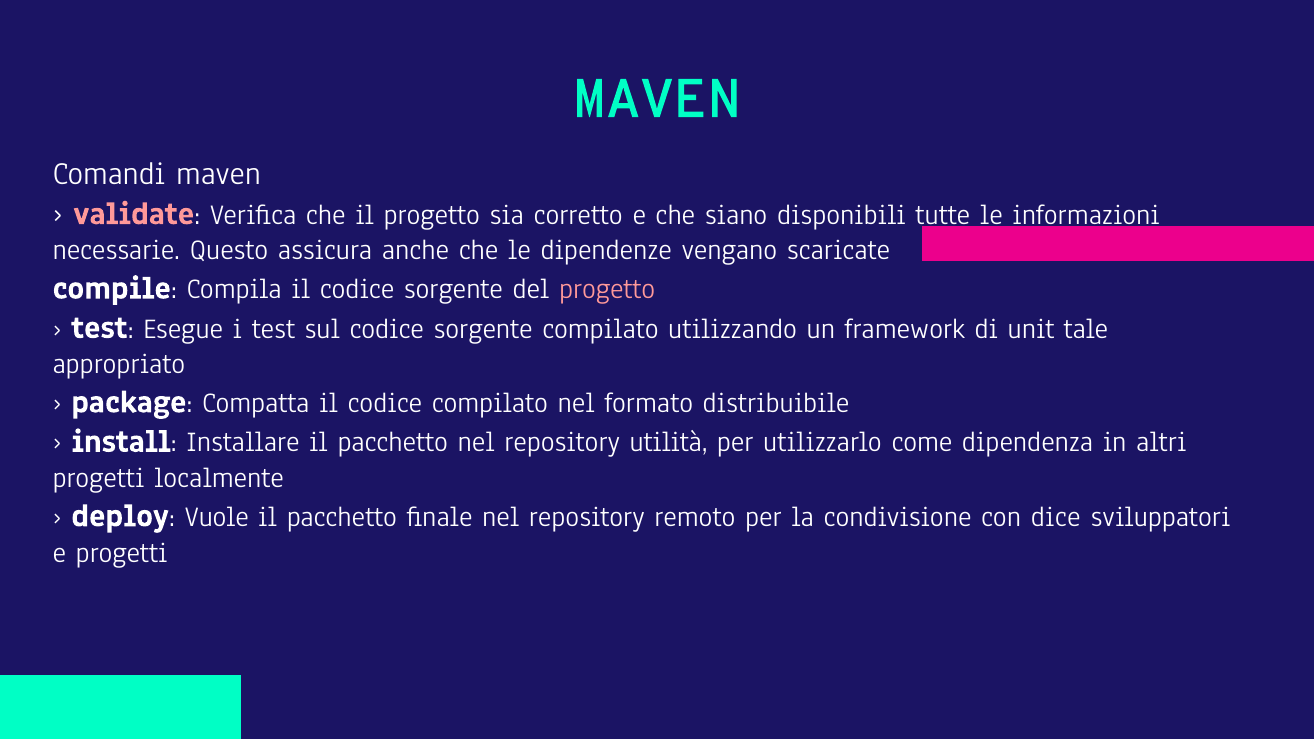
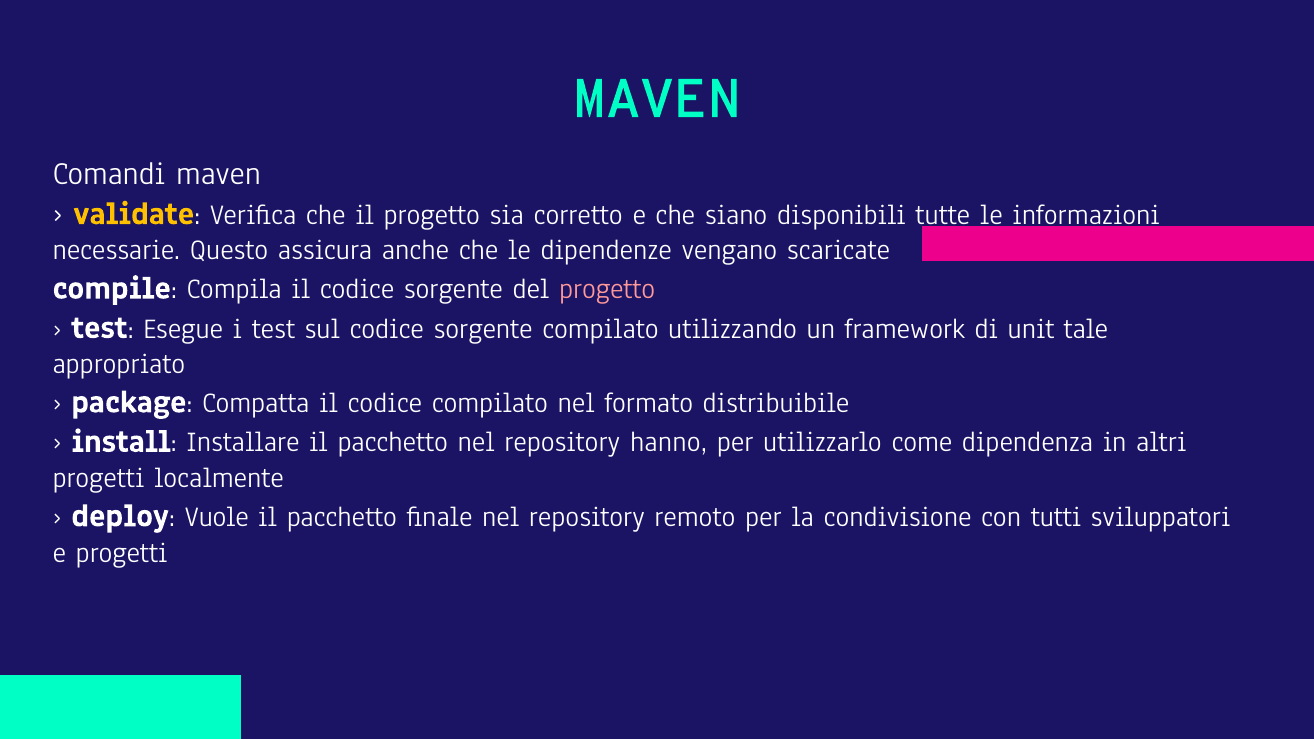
validate colour: pink -> yellow (134, 213)
utilità: utilità -> hanno (669, 442)
dice: dice -> tutti (1056, 517)
